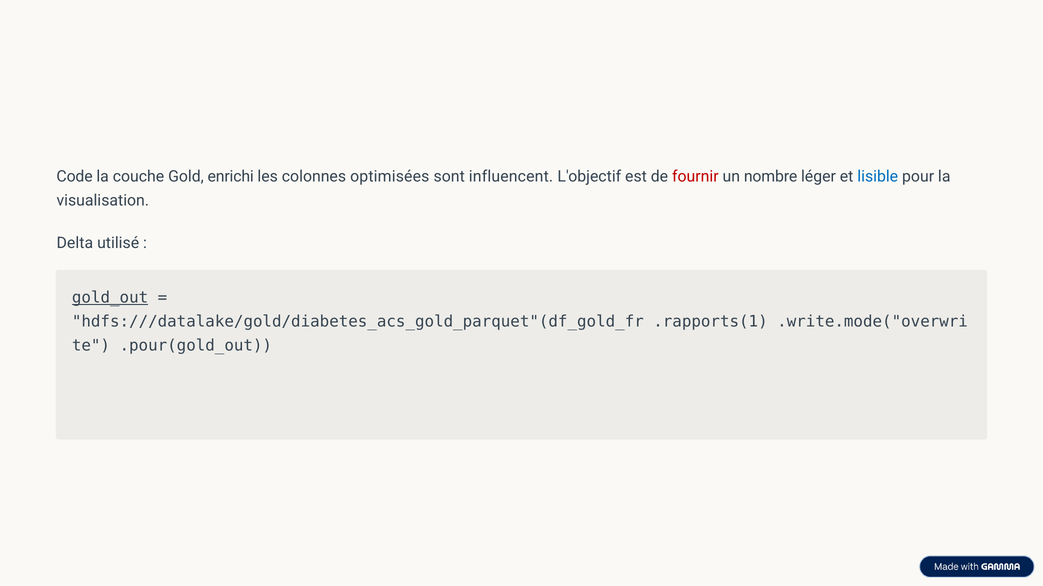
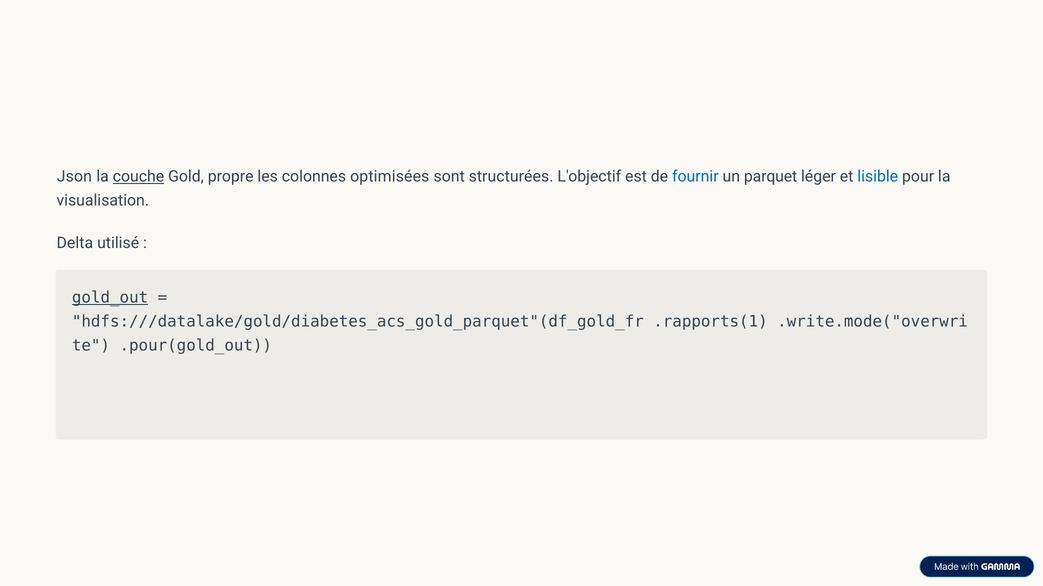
Code: Code -> Json (74, 177)
couche underline: none -> present (138, 177)
enrichi: enrichi -> propre (231, 177)
influencent: influencent -> structurées (511, 177)
fournir colour: red -> blue (695, 177)
nombre: nombre -> parquet (771, 177)
